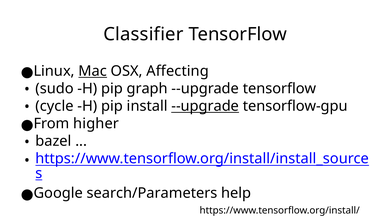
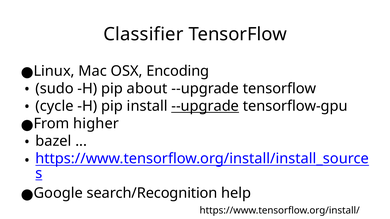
Mac underline: present -> none (93, 71)
Affecting: Affecting -> Encoding (178, 71)
graph: graph -> about (147, 89)
search/Parameters: search/Parameters -> search/Recognition (152, 193)
